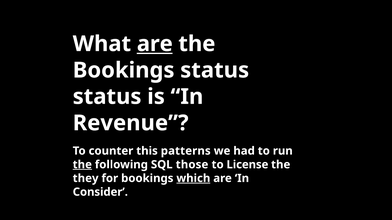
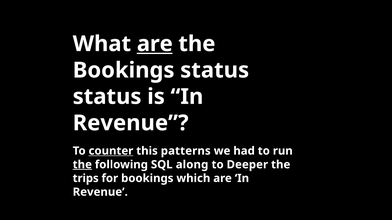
counter underline: none -> present (111, 151)
those: those -> along (192, 165)
License: License -> Deeper (247, 165)
they: they -> trips (86, 179)
which underline: present -> none (193, 179)
Consider: Consider -> Revenue (100, 192)
